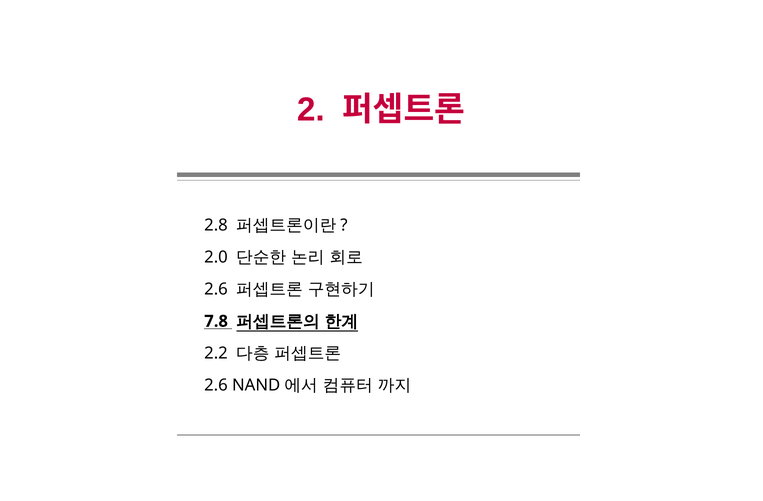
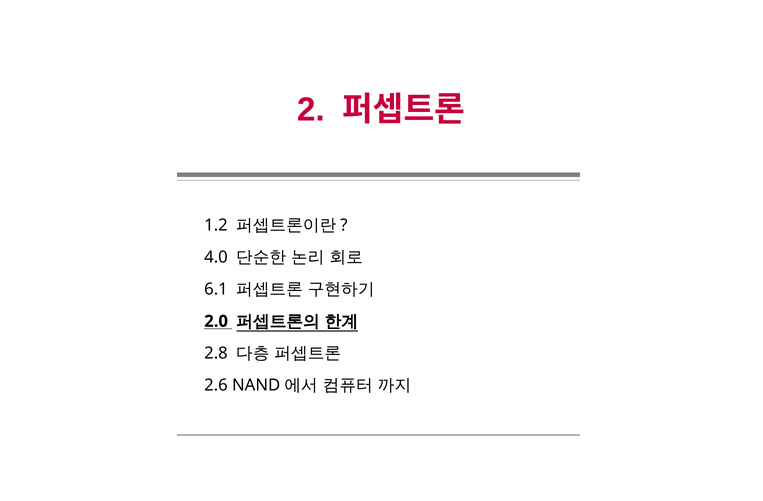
2.8: 2.8 -> 1.2 (216, 226)
2.0: 2.0 -> 4.0 (216, 257)
2.6: 2.6 -> 6.1 (216, 289)
7.8: 7.8 -> 2.0 (216, 321)
2.2: 2.2 -> 2.8 (216, 353)
